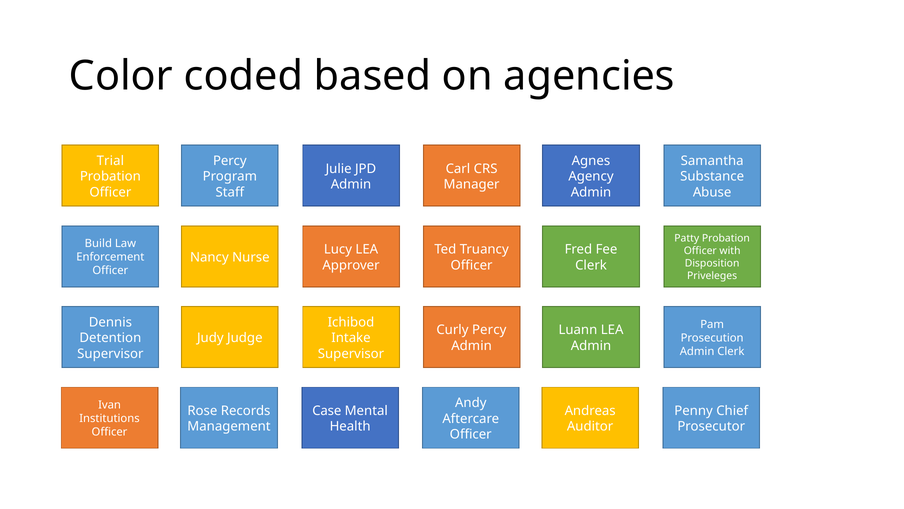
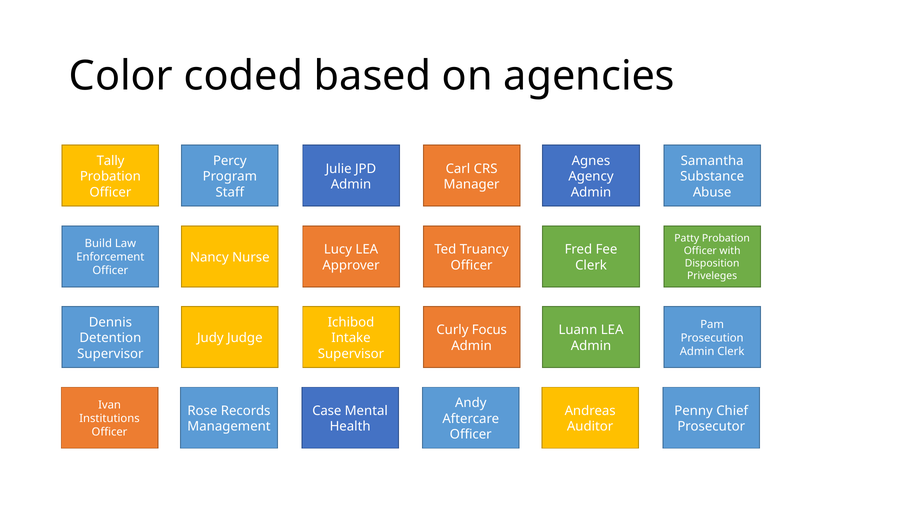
Trial: Trial -> Tally (111, 161)
Curly Percy: Percy -> Focus (489, 330)
